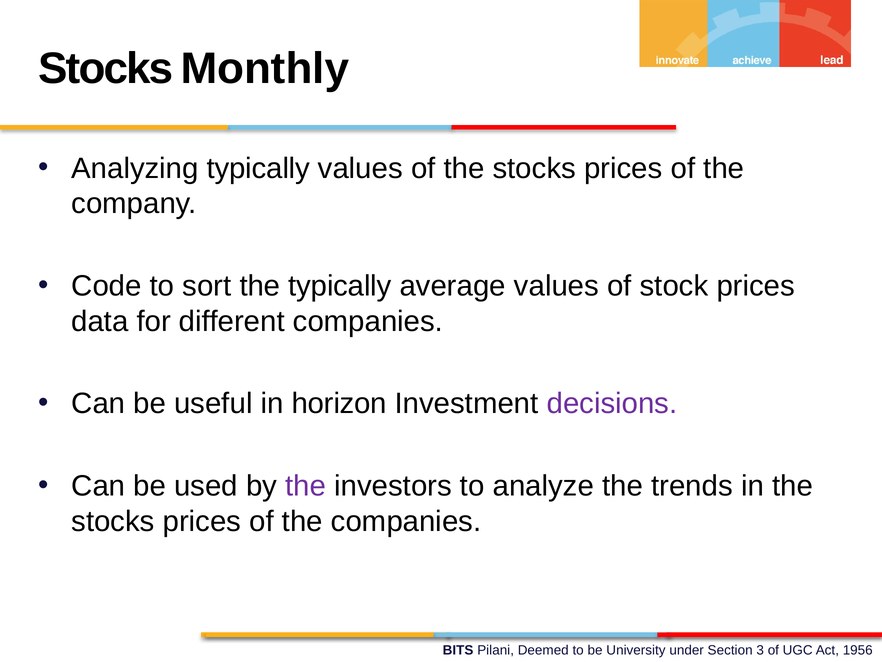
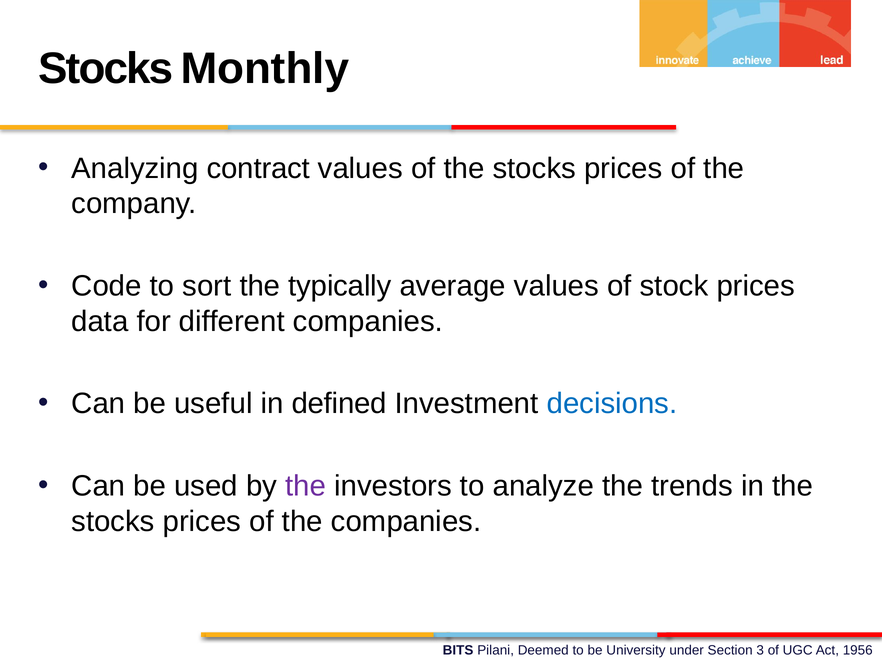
Analyzing typically: typically -> contract (258, 168)
horizon: horizon -> defined (339, 403)
decisions colour: purple -> blue (612, 403)
